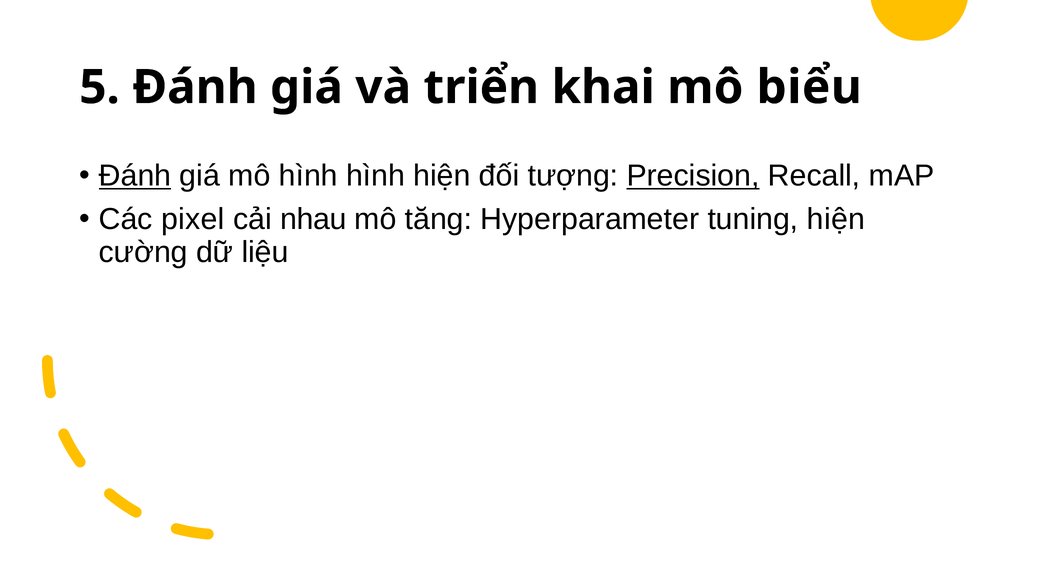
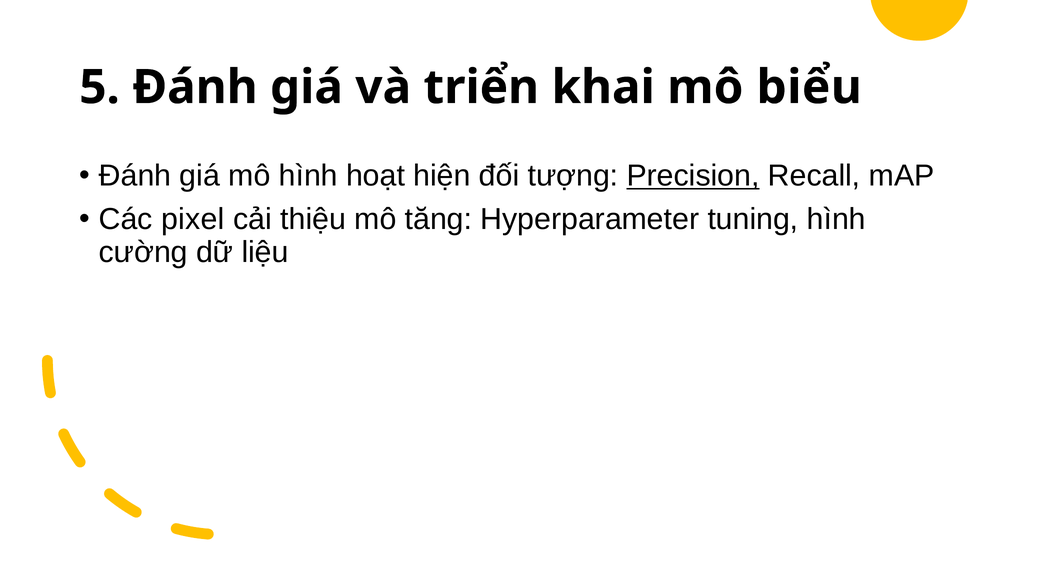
Đánh underline: present -> none (135, 176)
hình hình: hình -> hoạt (376, 176)
nhau: nhau -> thiệu (313, 219)
tuning hiện: hiện -> hình (836, 219)
